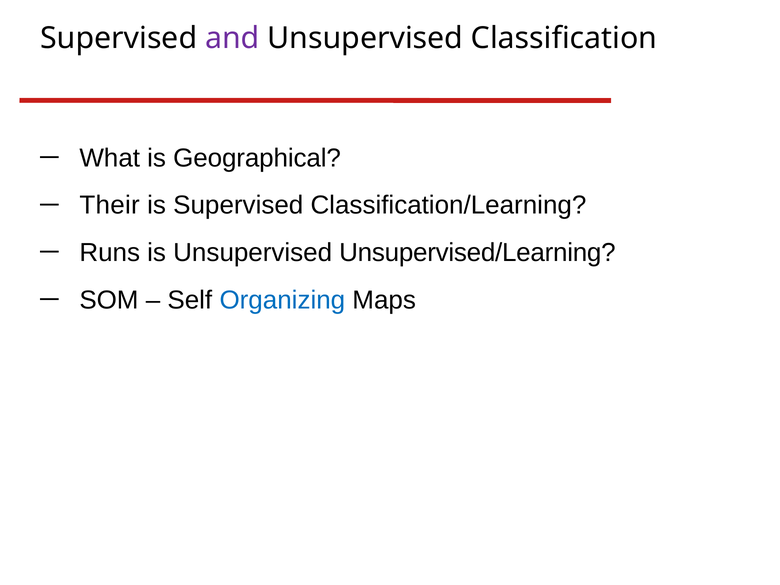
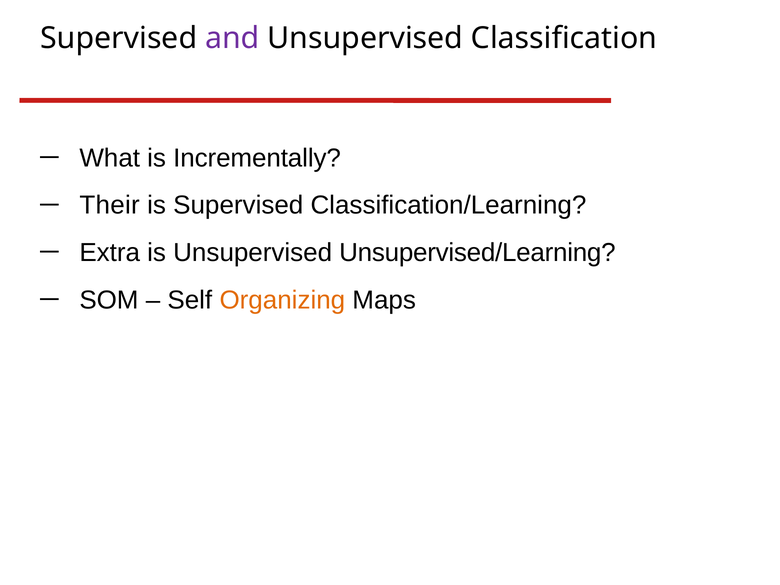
Geographical: Geographical -> Incrementally (257, 158)
Runs: Runs -> Extra (110, 253)
Organizing colour: blue -> orange (282, 300)
